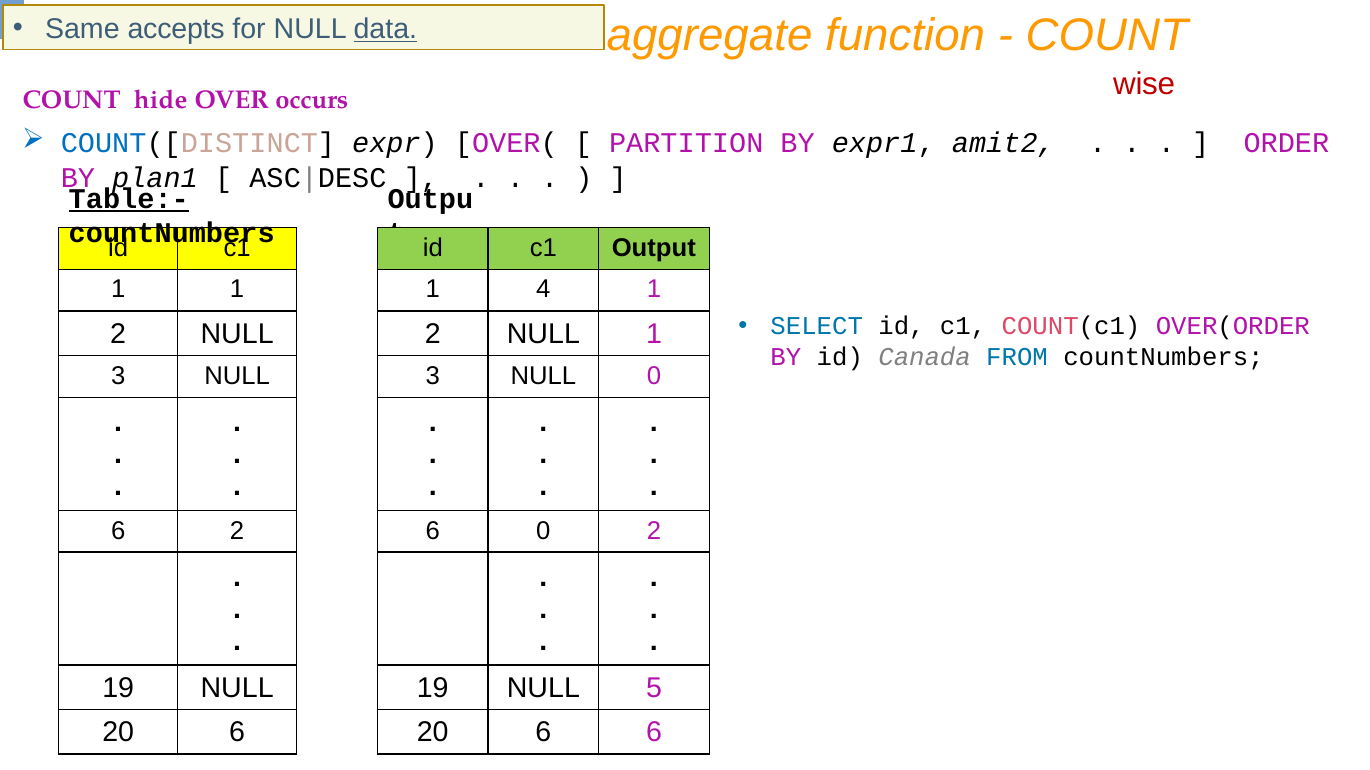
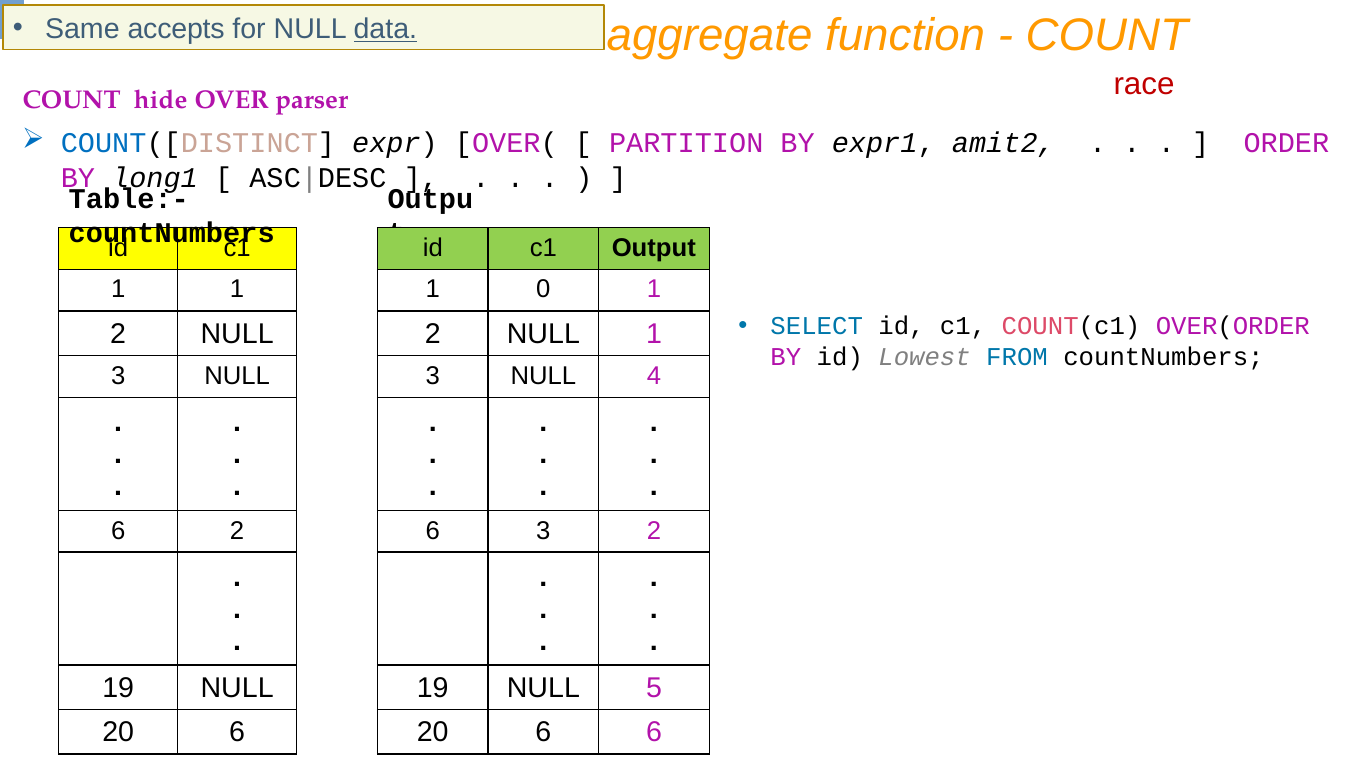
wise: wise -> race (1144, 84)
occurs: occurs -> parser (312, 100)
plan1: plan1 -> long1 (155, 178)
Table:- underline: present -> none (129, 199)
4: 4 -> 0 (543, 290)
Canada: Canada -> Lowest (925, 357)
NULL 0: 0 -> 4 (654, 376)
6 0: 0 -> 3 (543, 532)
